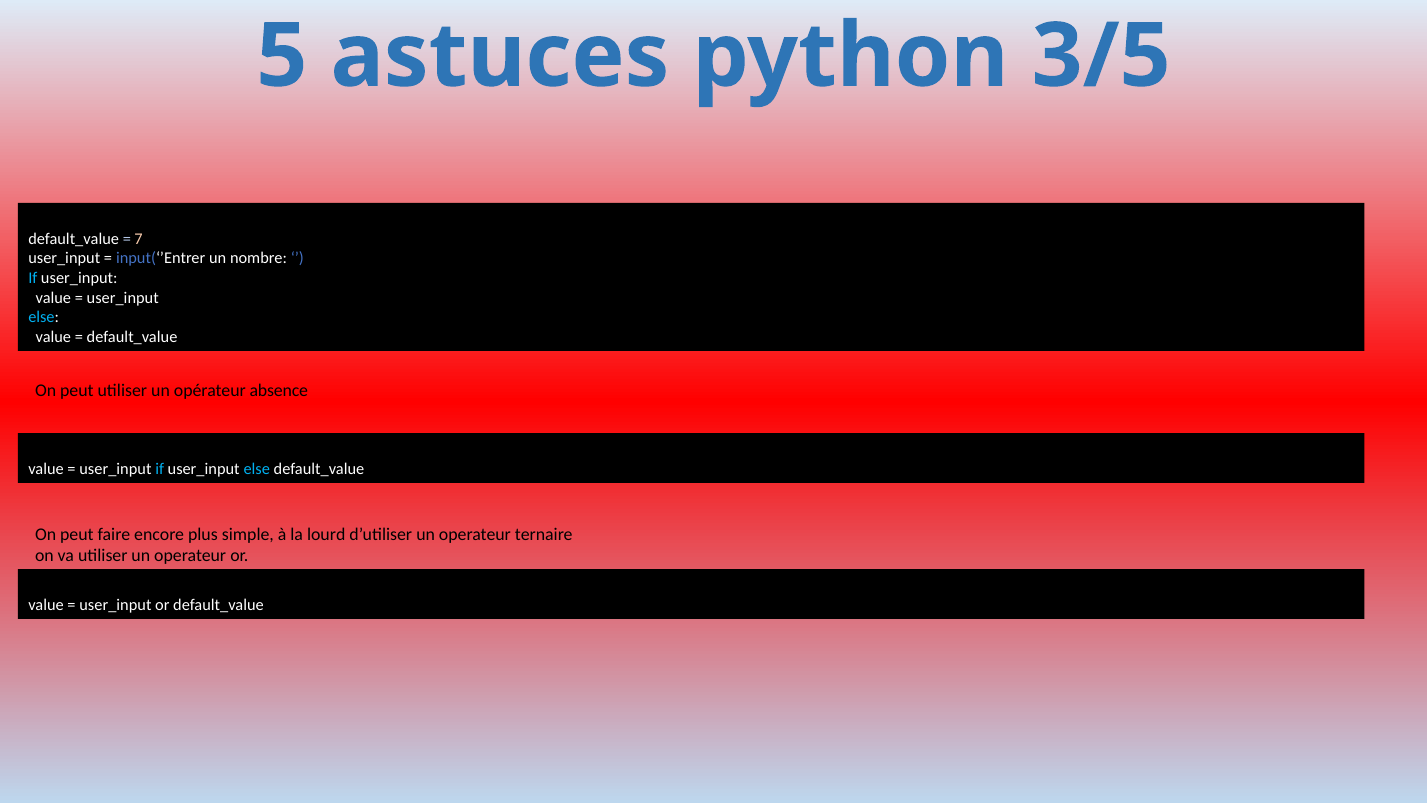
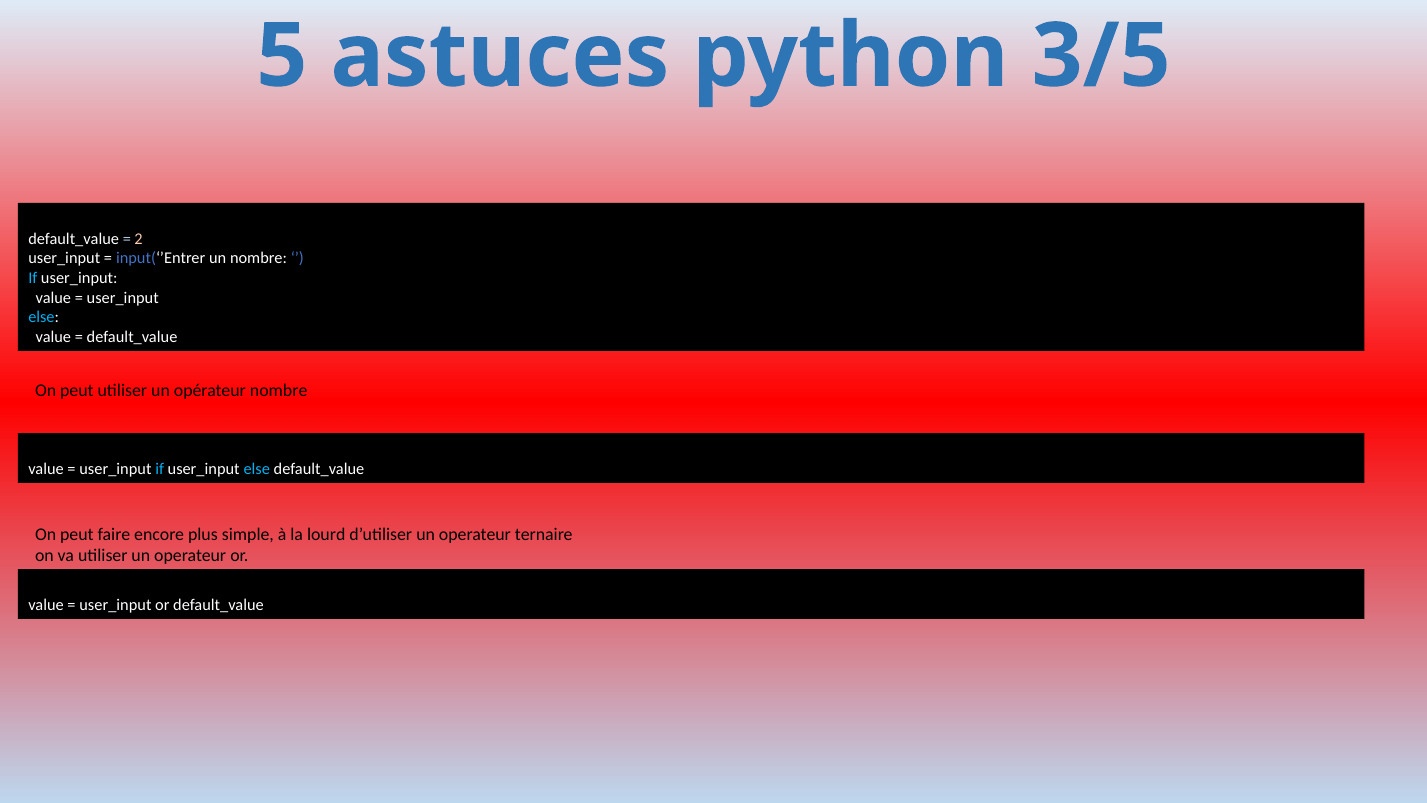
7: 7 -> 2 (139, 239)
opérateur absence: absence -> nombre (279, 391)
